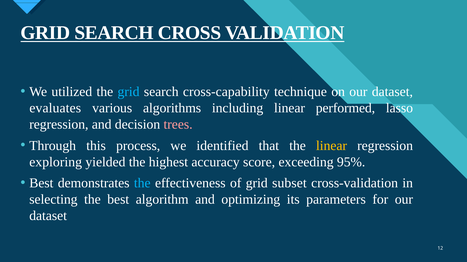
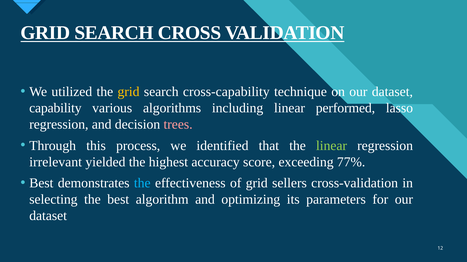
grid colour: light blue -> yellow (129, 92)
evaluates: evaluates -> capability (55, 108)
linear colour: yellow -> light green (332, 146)
exploring: exploring -> irrelevant (56, 162)
95%: 95% -> 77% (351, 162)
subset: subset -> sellers (289, 184)
